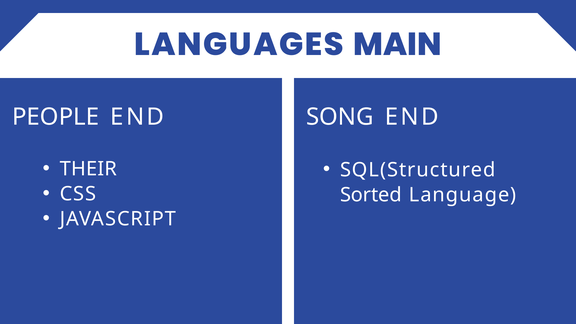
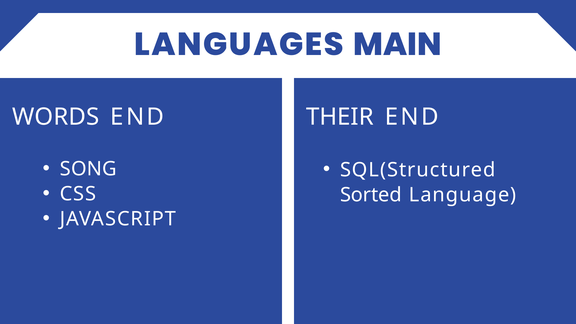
PEOPLE: PEOPLE -> WORDS (56, 117)
SONG: SONG -> THEIR (340, 117)
THEIR: THEIR -> SONG (88, 169)
